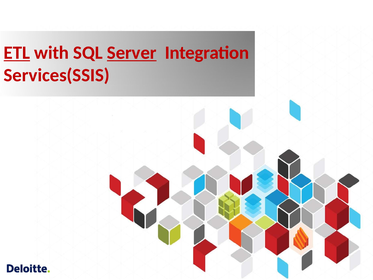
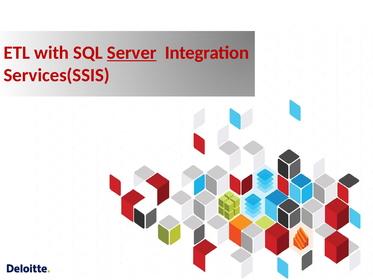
ETL underline: present -> none (17, 53)
